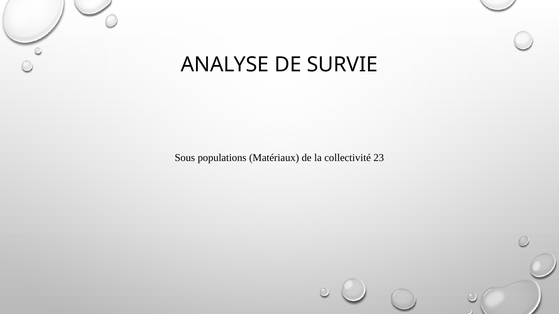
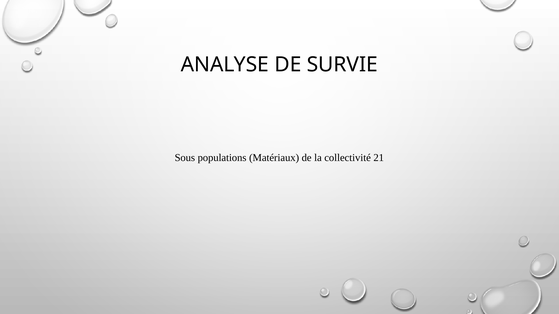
23: 23 -> 21 (379, 158)
